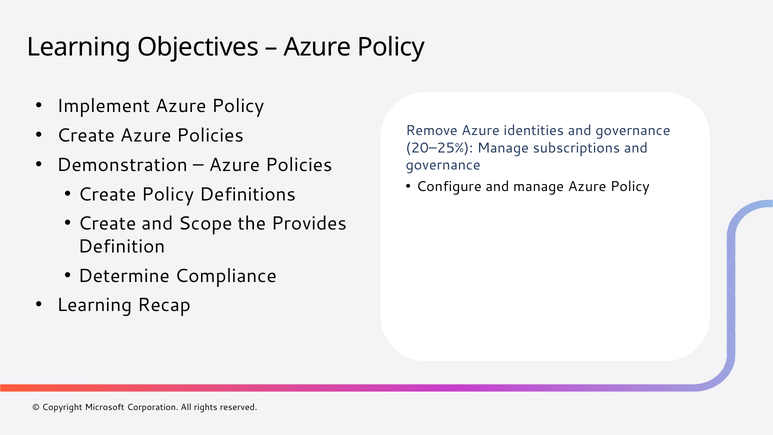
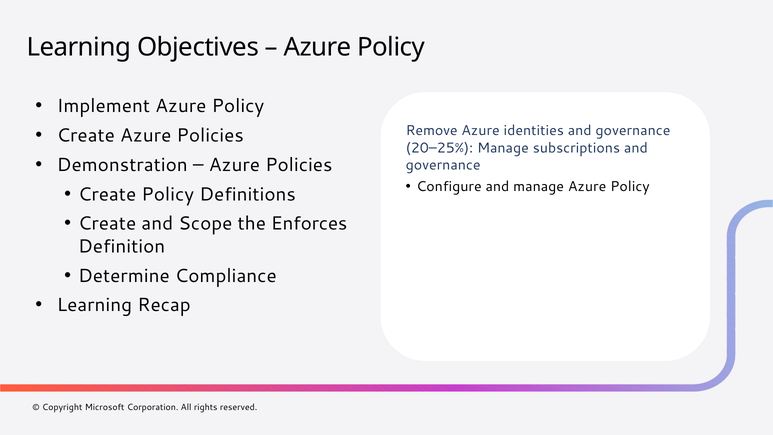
Provides: Provides -> Enforces (309, 224)
